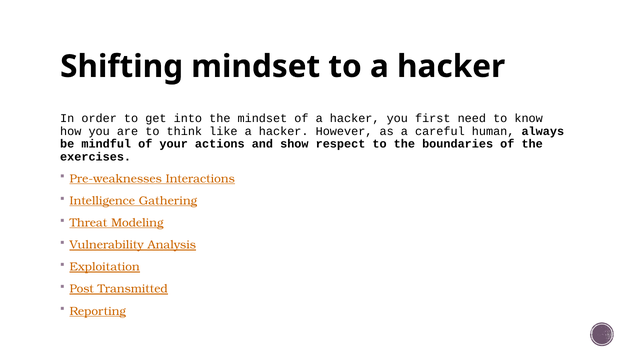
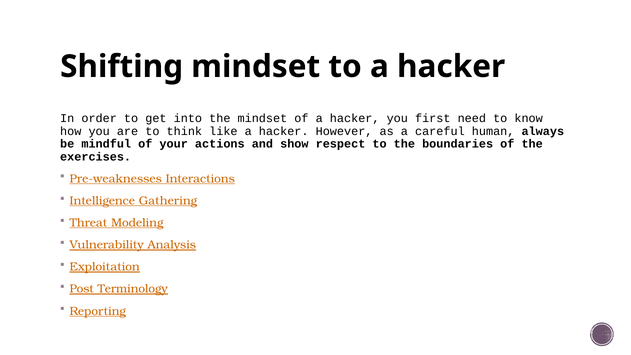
Transmitted: Transmitted -> Terminology (133, 289)
